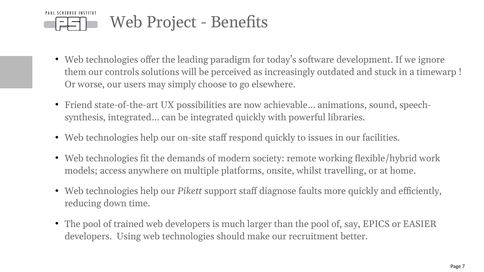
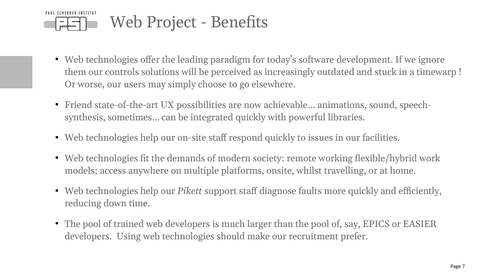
integrated…: integrated… -> sometimes… (134, 117)
better: better -> prefer (354, 237)
